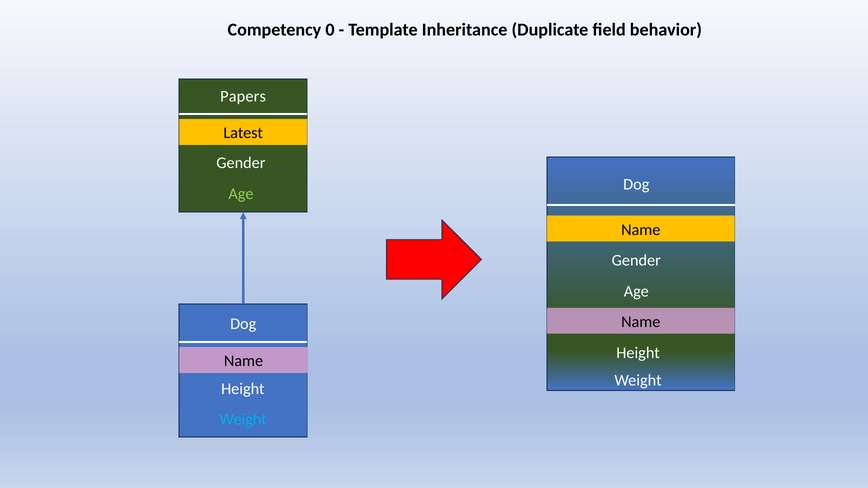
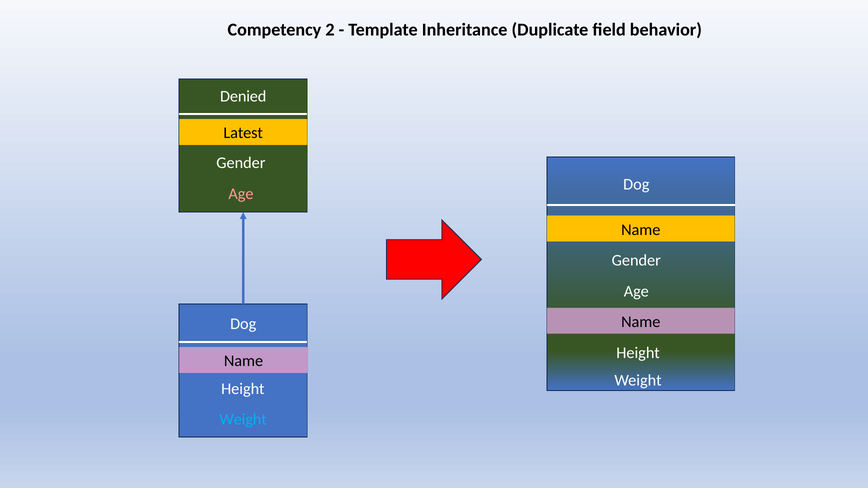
0: 0 -> 2 (330, 30)
Papers: Papers -> Denied (243, 96)
Age colour: light green -> pink (241, 194)
